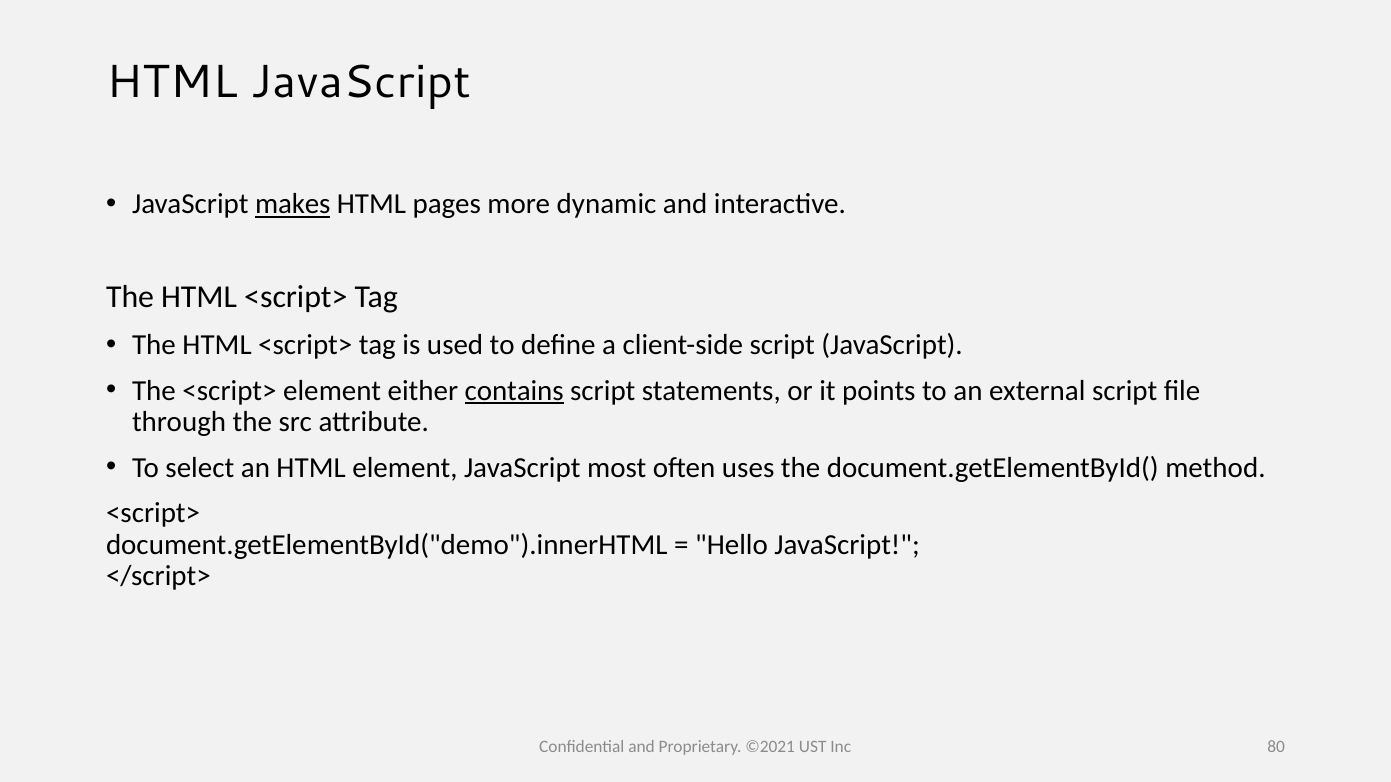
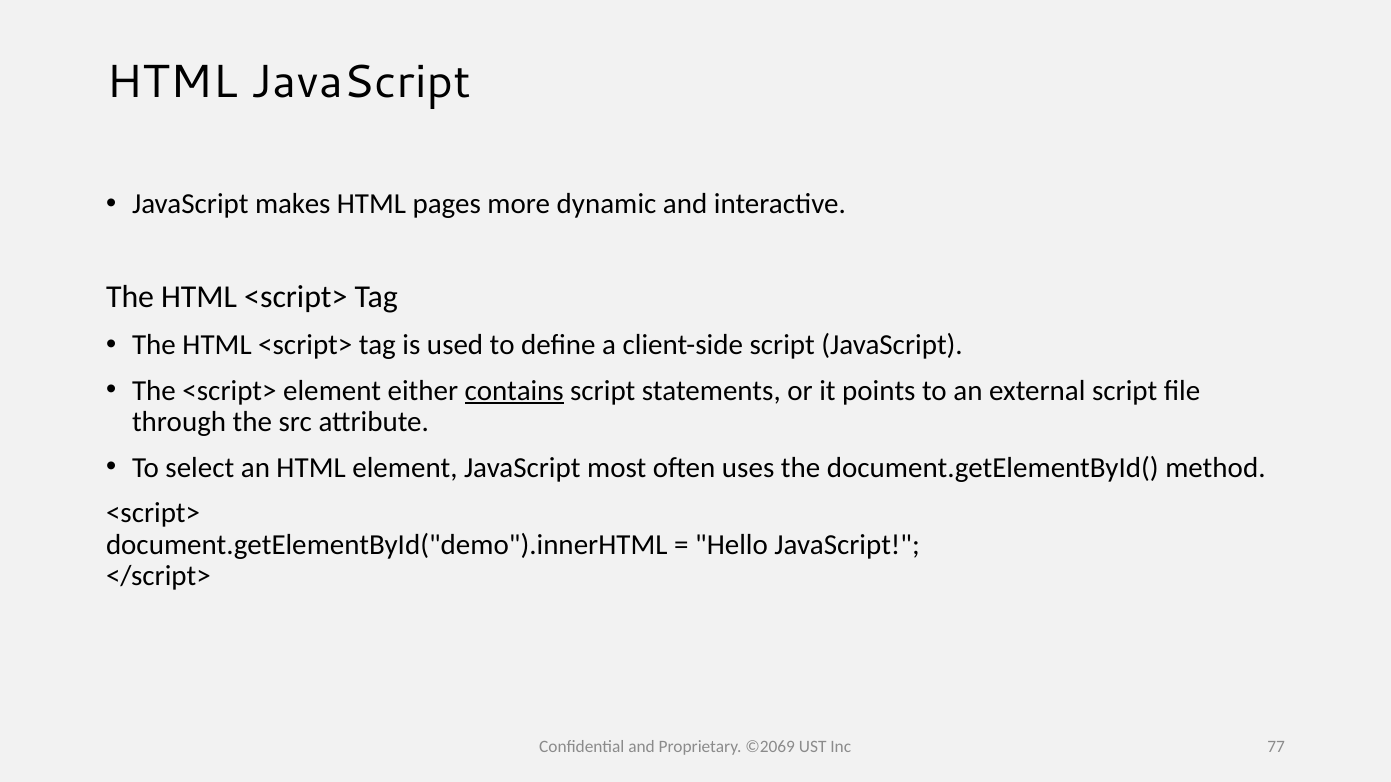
makes underline: present -> none (293, 204)
©2021: ©2021 -> ©2069 (770, 747)
80: 80 -> 77 (1276, 747)
